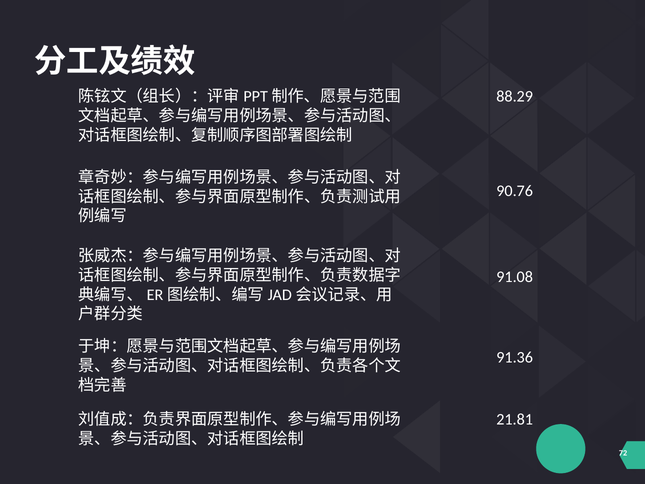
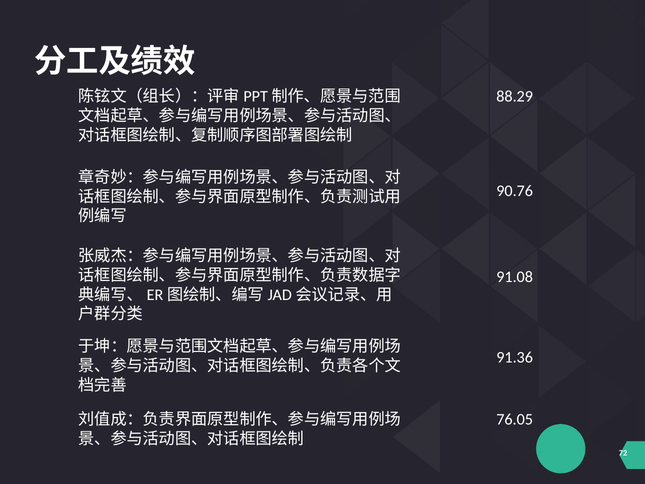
21.81: 21.81 -> 76.05 (515, 419)
